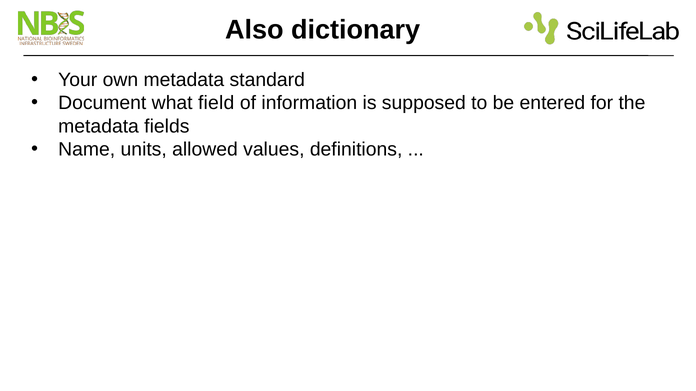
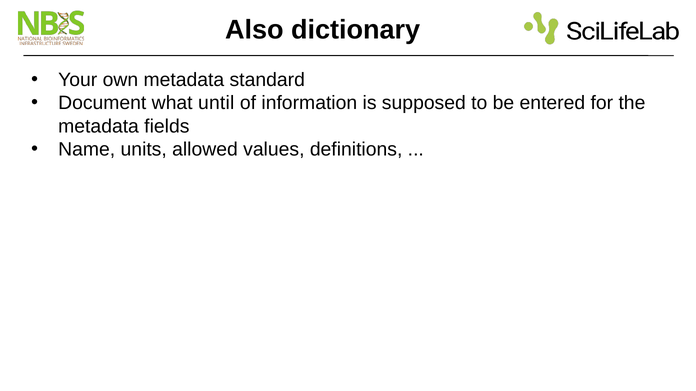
field: field -> until (216, 103)
